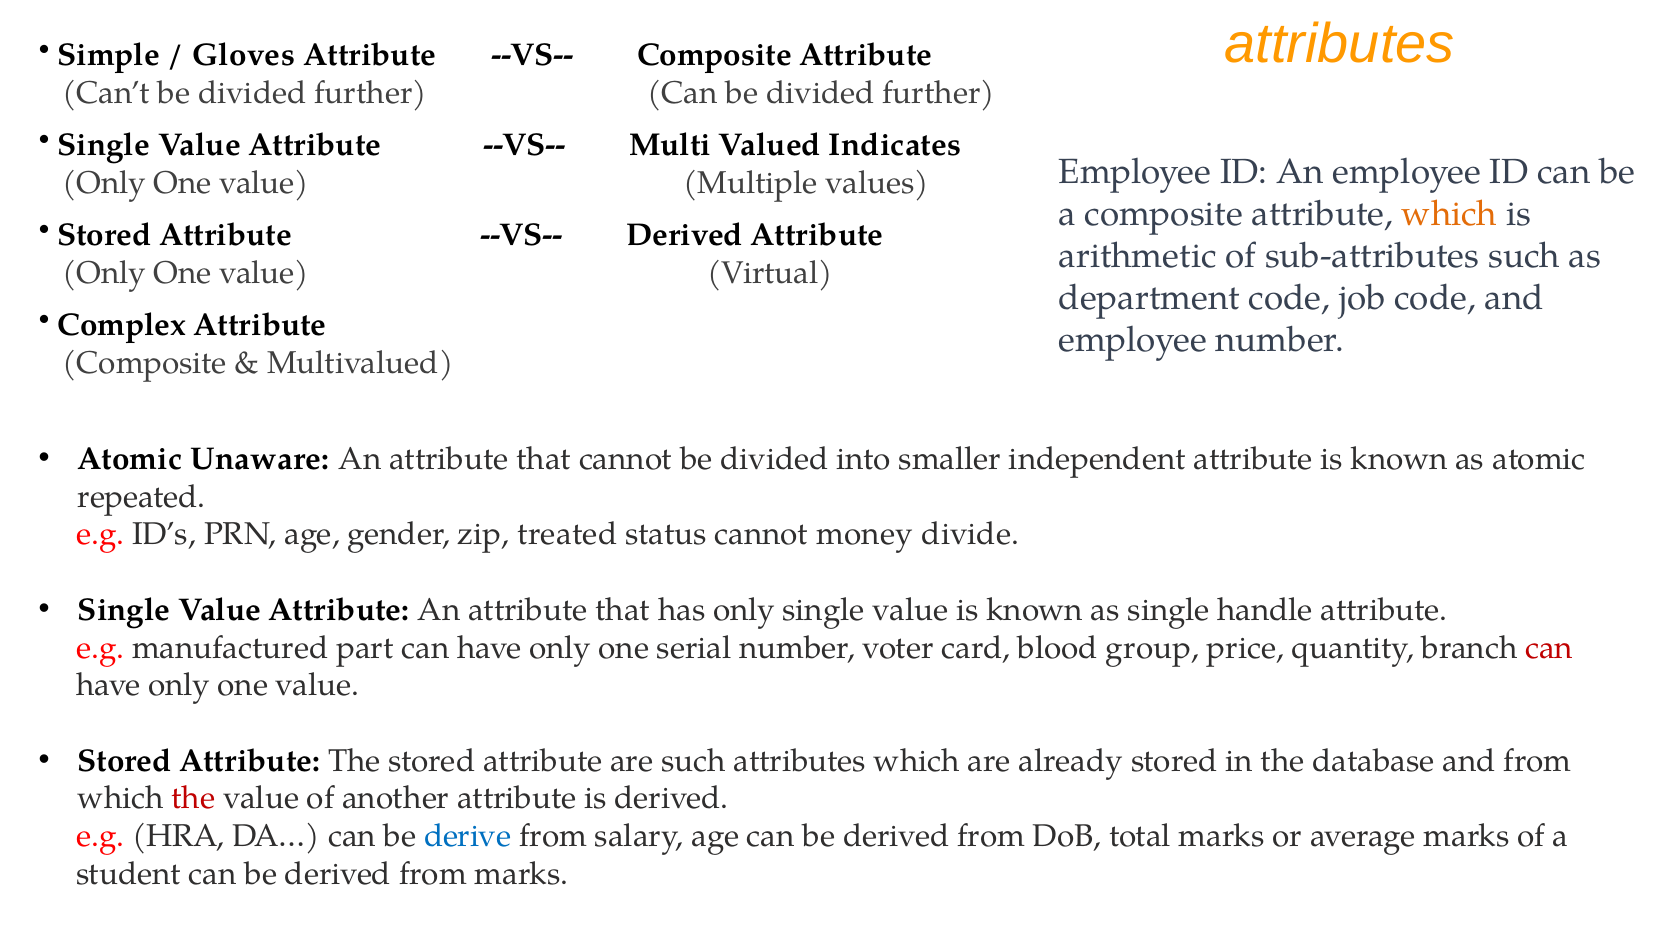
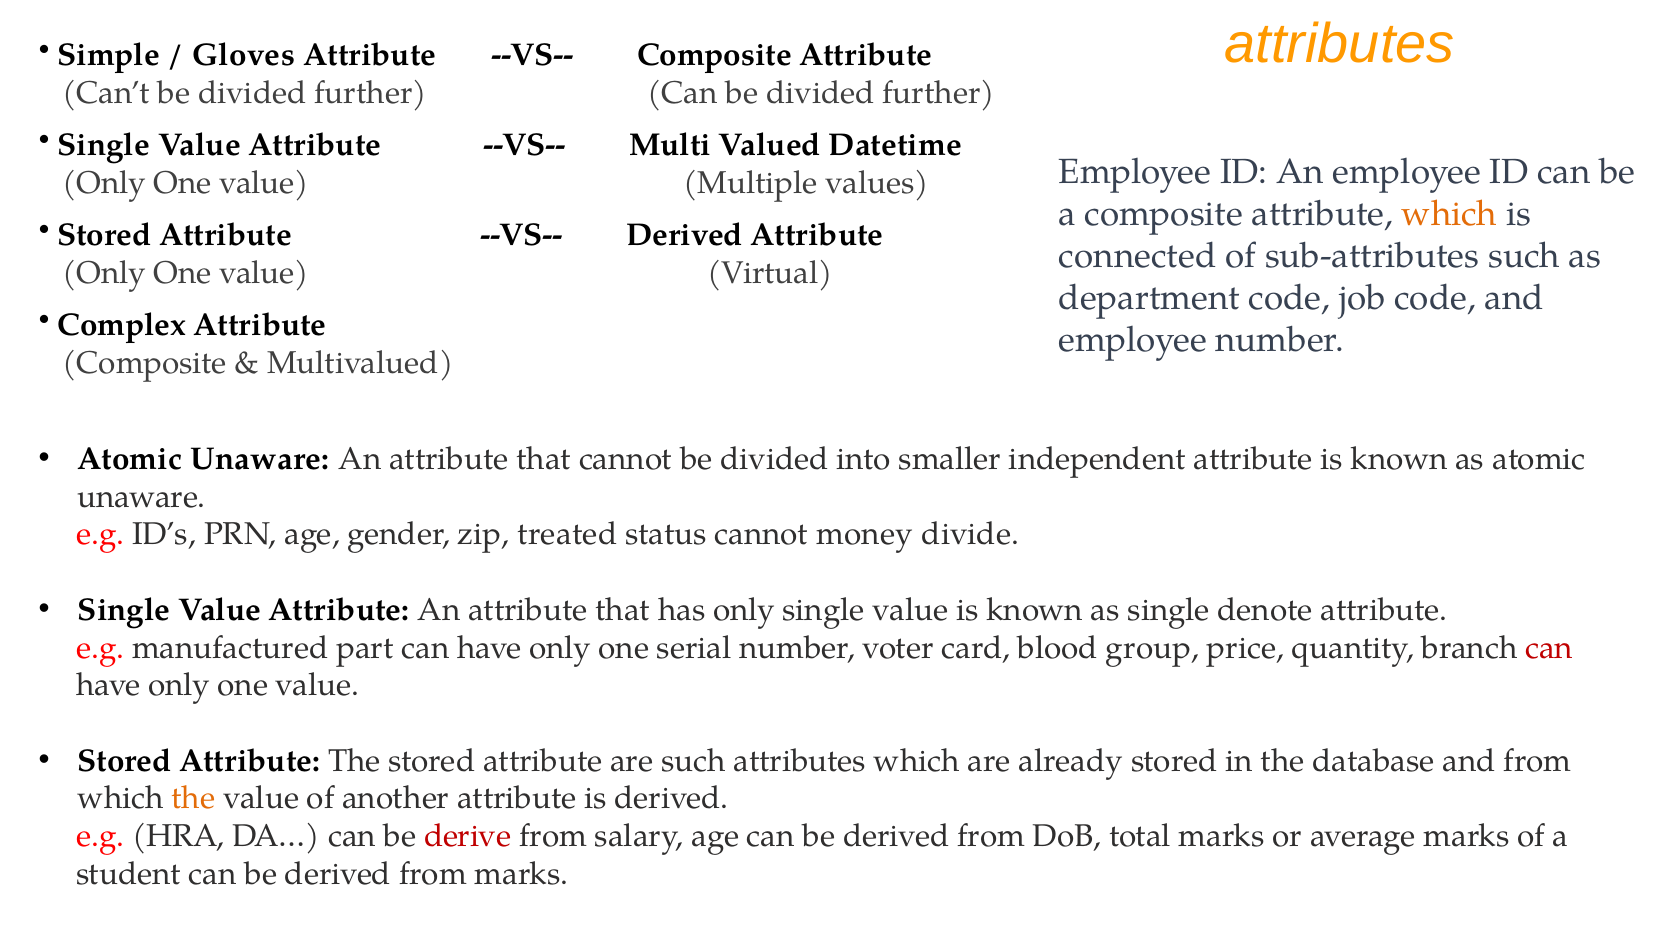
Indicates: Indicates -> Datetime (895, 145)
arithmetic: arithmetic -> connected (1138, 256)
repeated: repeated -> unaware (142, 497)
handle: handle -> denote (1265, 610)
the colour: red -> orange (193, 799)
derive colour: blue -> red (468, 837)
